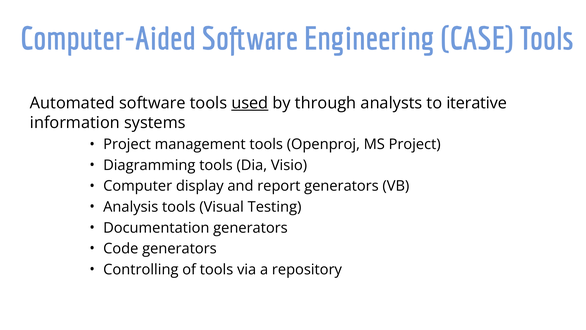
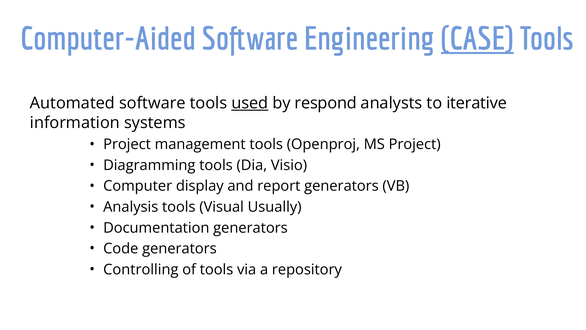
CASE underline: none -> present (477, 39)
through: through -> respond (326, 103)
Testing: Testing -> Usually (275, 207)
